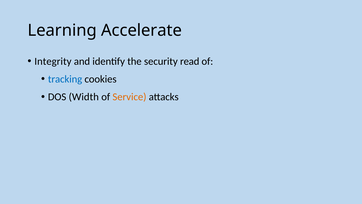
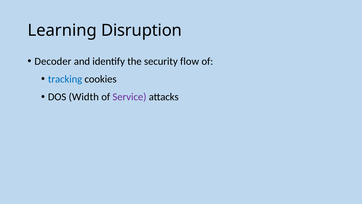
Accelerate: Accelerate -> Disruption (142, 30)
Integrity: Integrity -> Decoder (53, 61)
read: read -> flow (190, 61)
Service colour: orange -> purple (129, 97)
